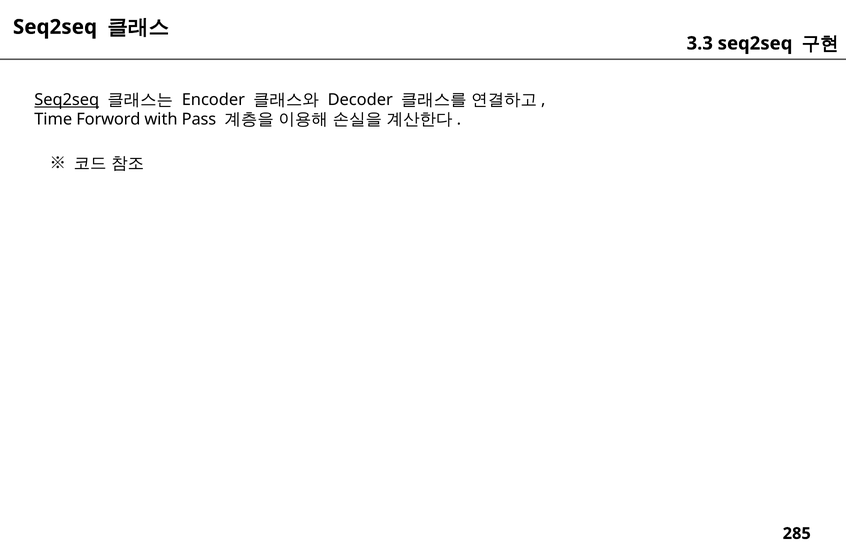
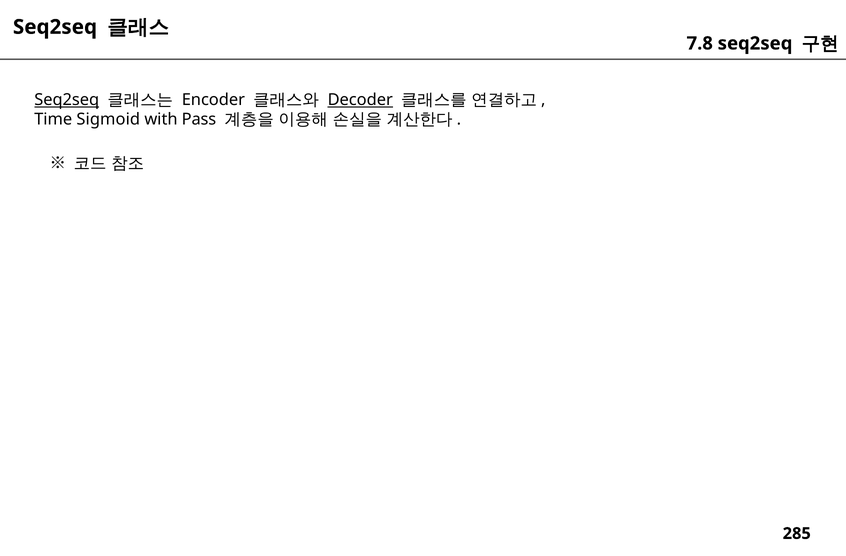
3.3: 3.3 -> 7.8 (700, 43)
Decoder underline: none -> present (360, 100)
Forword: Forword -> Sigmoid (108, 119)
